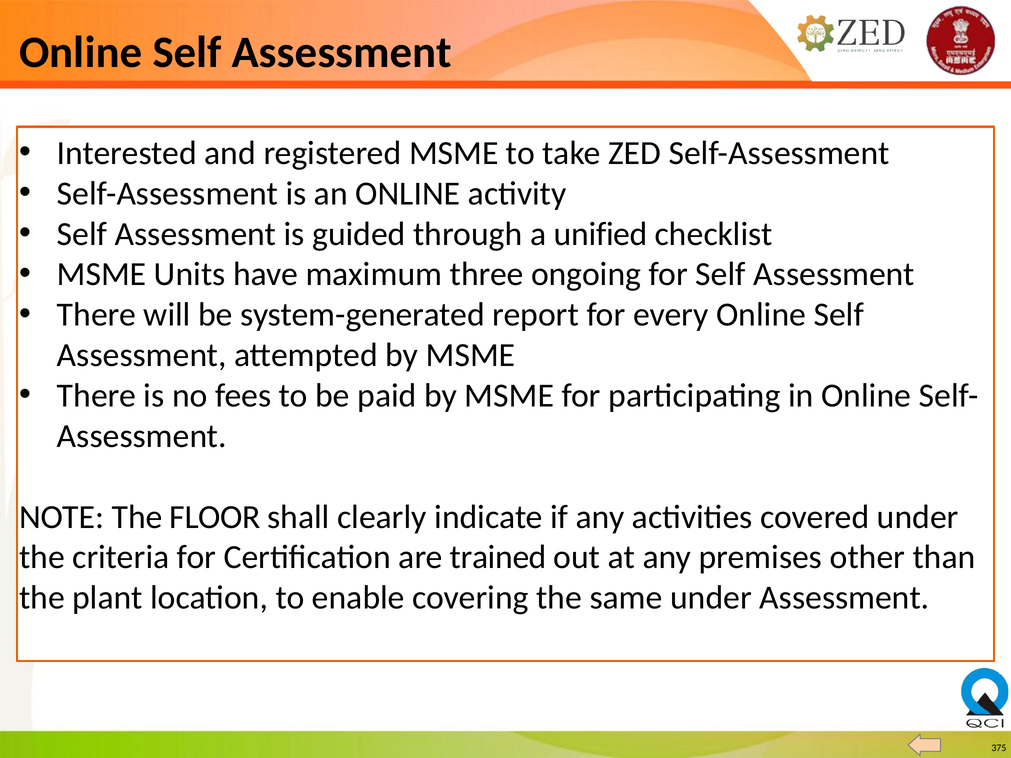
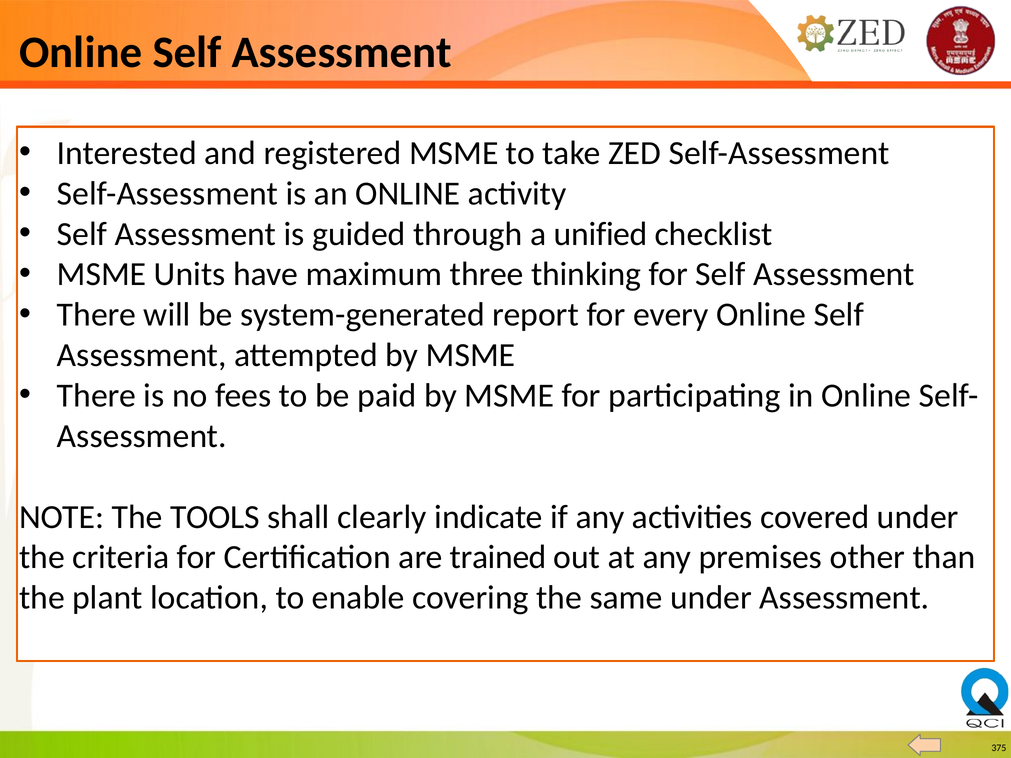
ongoing: ongoing -> thinking (586, 274)
FLOOR: FLOOR -> TOOLS (215, 517)
